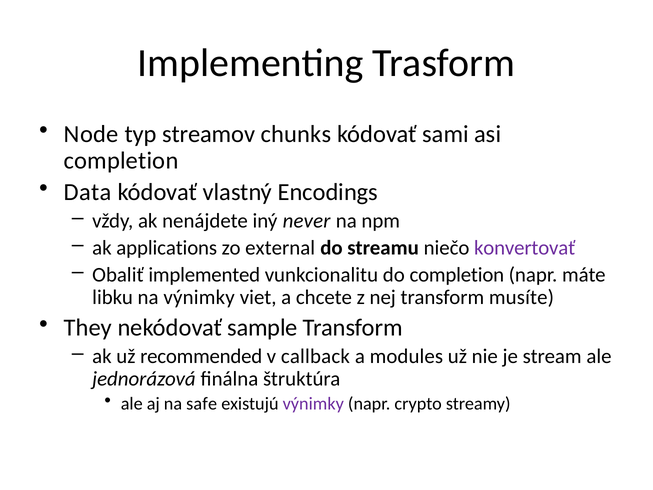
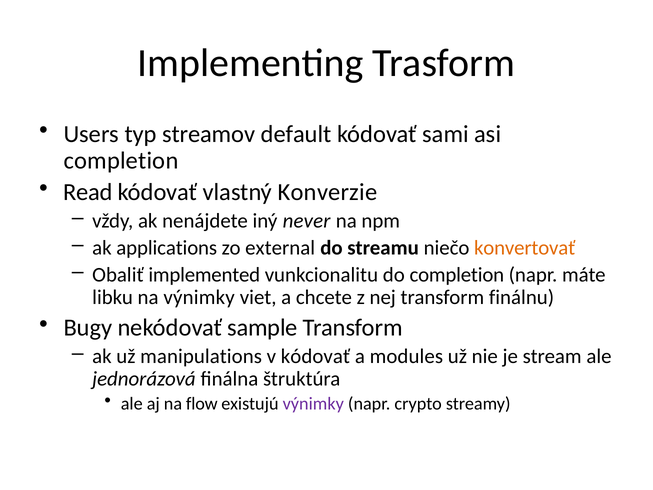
Node: Node -> Users (91, 134)
chunks: chunks -> default (296, 134)
Data: Data -> Read (88, 192)
Encodings: Encodings -> Konverzie (328, 192)
konvertovať colour: purple -> orange (525, 248)
musíte: musíte -> finálnu (522, 297)
They: They -> Bugy (88, 328)
recommended: recommended -> manipulations (201, 356)
v callback: callback -> kódovať (315, 356)
safe: safe -> flow (202, 403)
